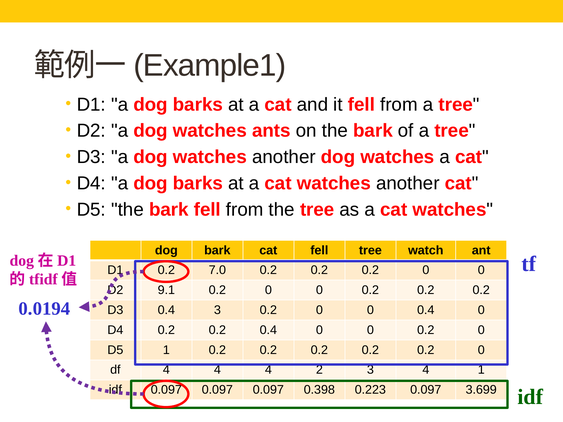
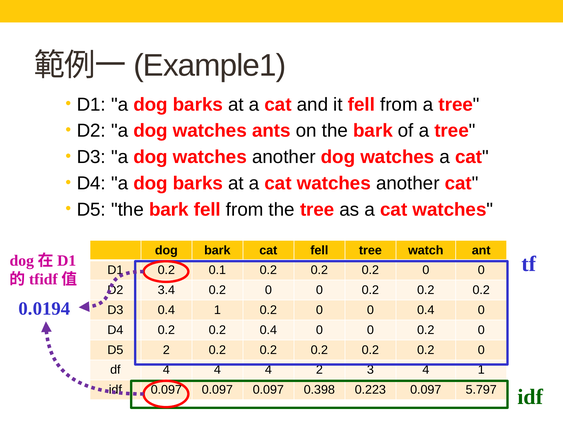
7.0: 7.0 -> 0.1 (217, 270)
9.1: 9.1 -> 3.4 (166, 290)
0.4 3: 3 -> 1 (217, 310)
1: 1 -> 2 (166, 350)
3.699: 3.699 -> 5.797 (481, 390)
